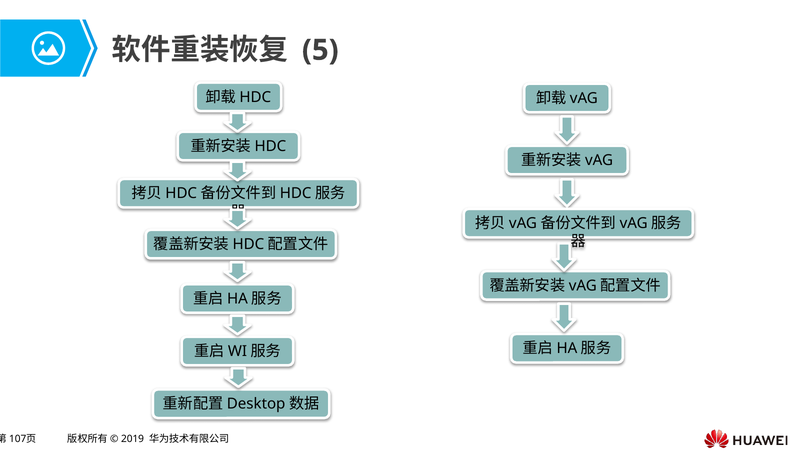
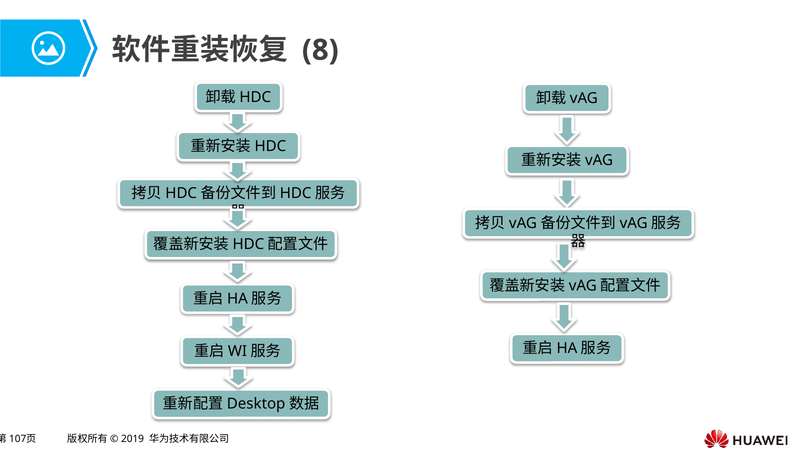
5: 5 -> 8 (320, 50)
